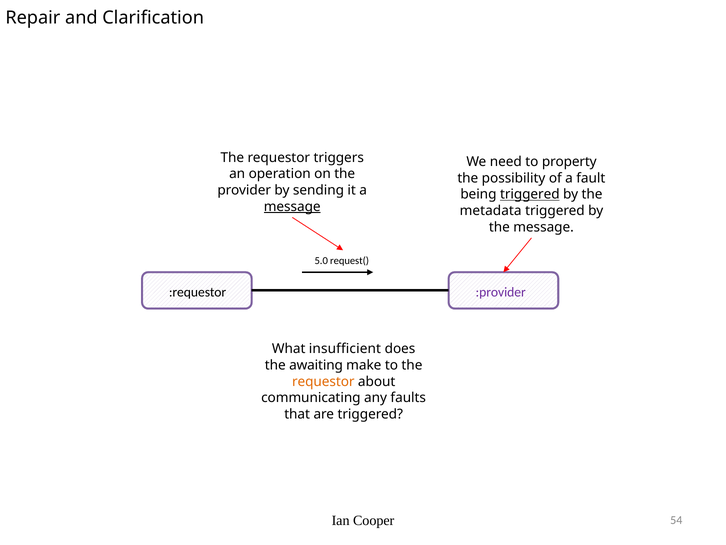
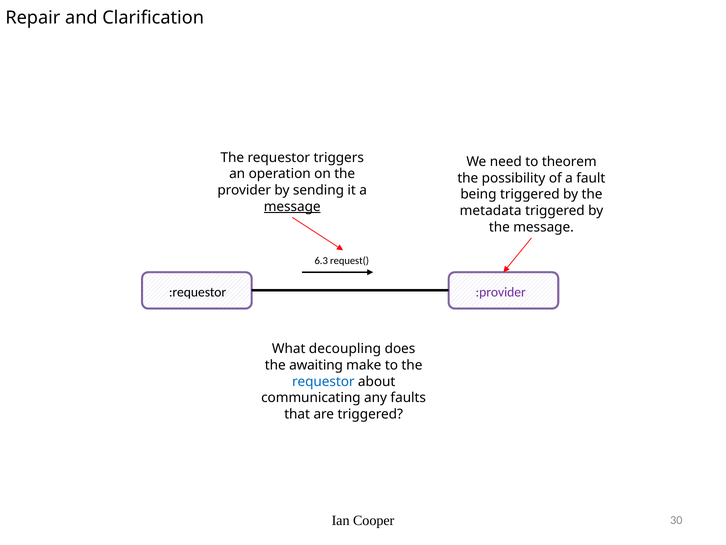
property: property -> theorem (569, 162)
triggered underline: present -> none (530, 194)
5.0: 5.0 -> 6.3 (321, 261)
insufficient: insufficient -> decoupling (345, 349)
requestor colour: orange -> blue (323, 381)
54: 54 -> 30 (676, 520)
